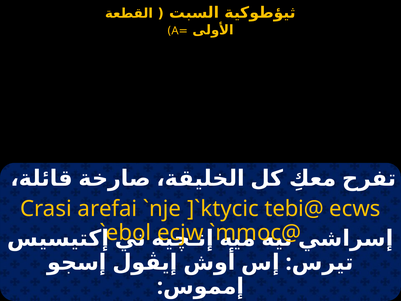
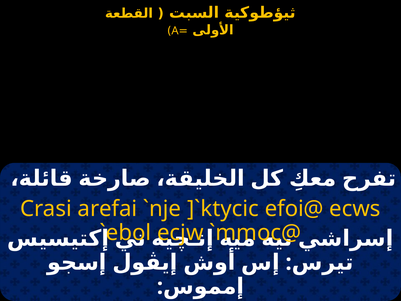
tebi@: tebi@ -> efoi@ (294, 209)
